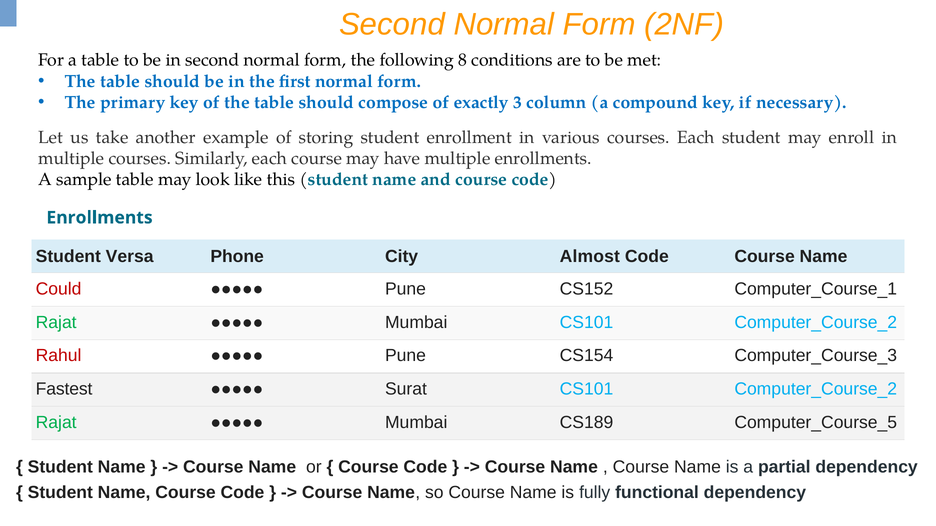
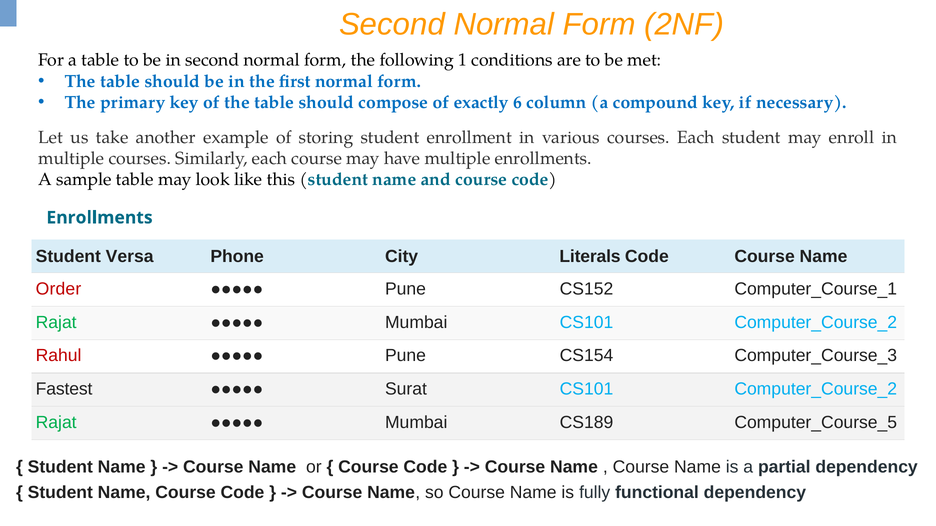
8: 8 -> 1 (463, 60)
3: 3 -> 6 (517, 102)
Almost: Almost -> Literals (590, 257)
Could: Could -> Order (59, 289)
